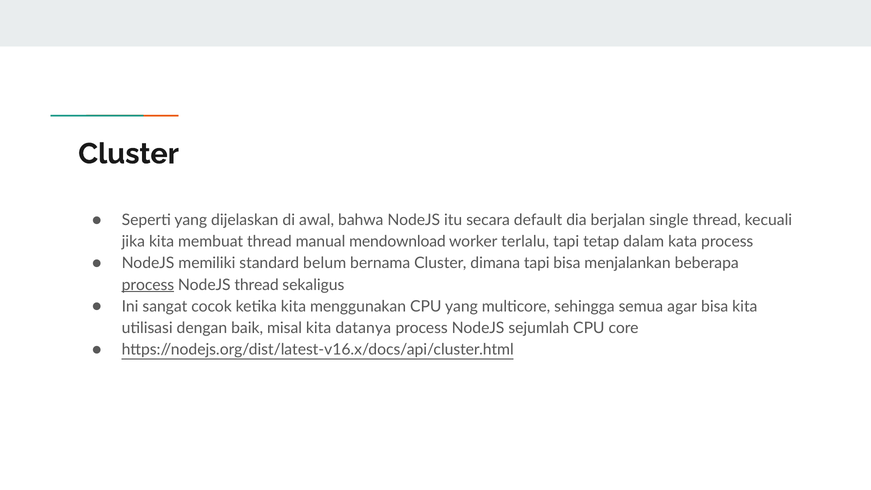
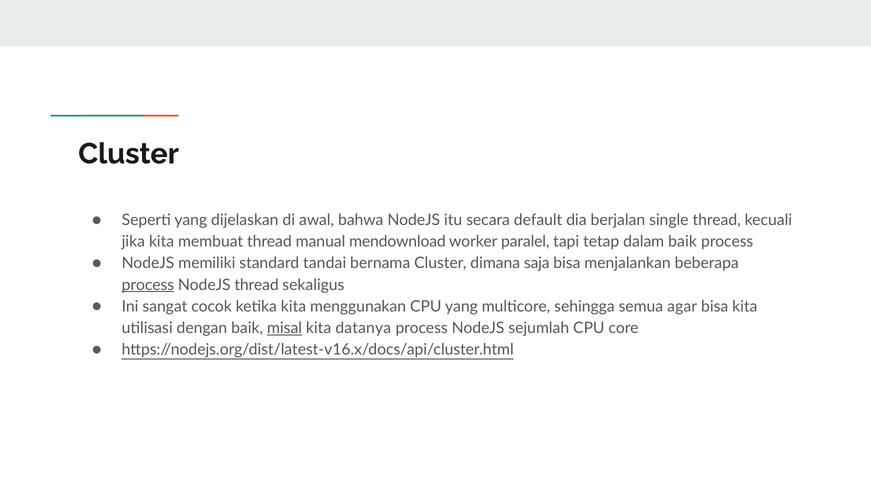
terlalu: terlalu -> paralel (525, 242)
dalam kata: kata -> baik (683, 242)
belum: belum -> tandai (325, 263)
dimana tapi: tapi -> saja (537, 263)
misal underline: none -> present (285, 328)
